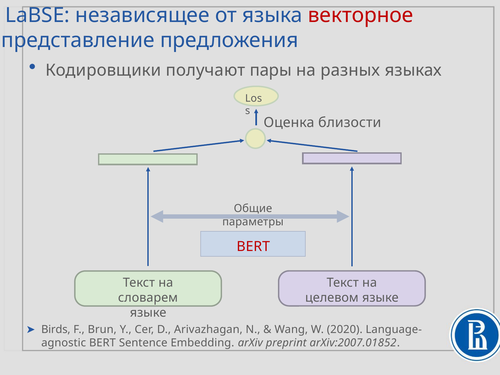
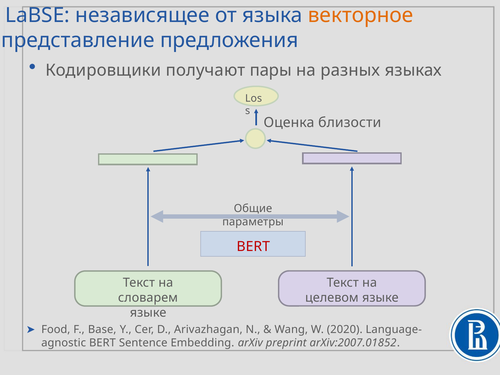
векторное colour: red -> orange (361, 15)
Birds: Birds -> Food (56, 330)
Brun: Brun -> Base (102, 330)
